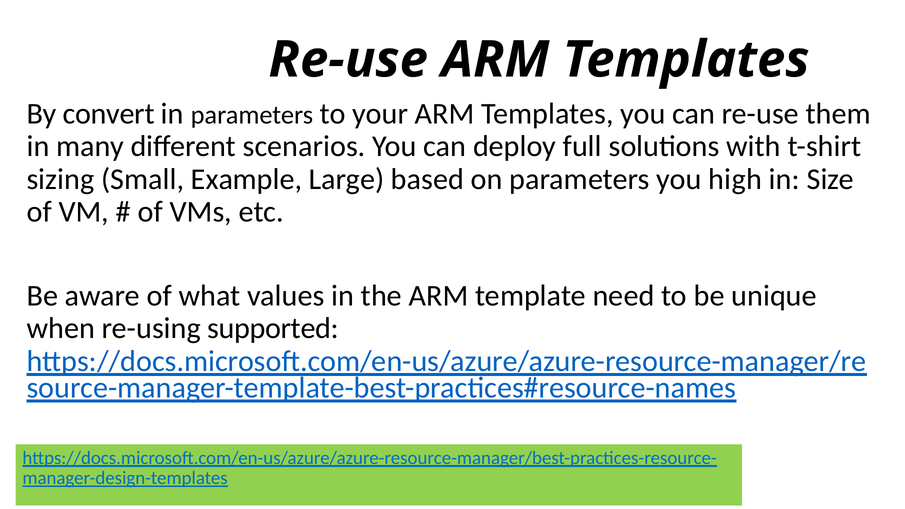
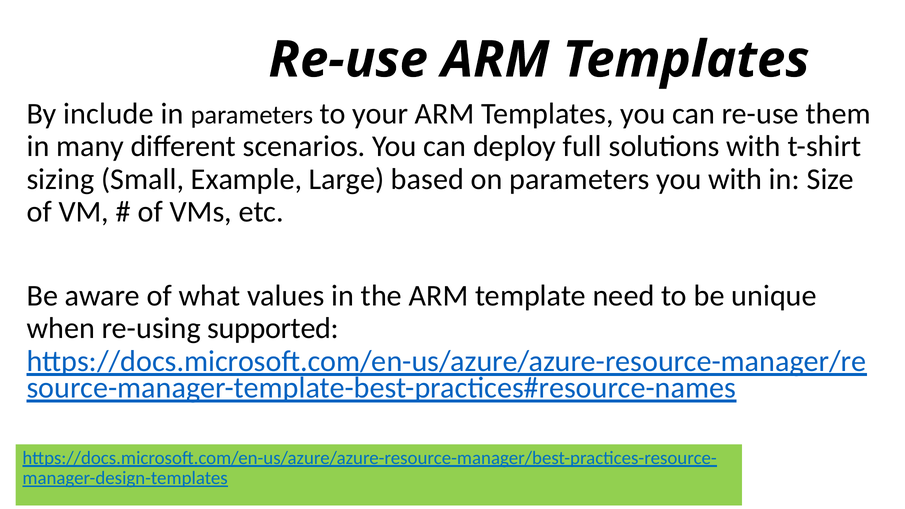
convert: convert -> include (109, 114)
you high: high -> with (735, 179)
